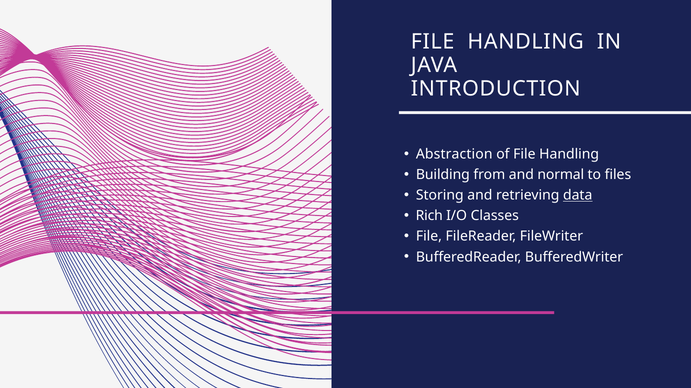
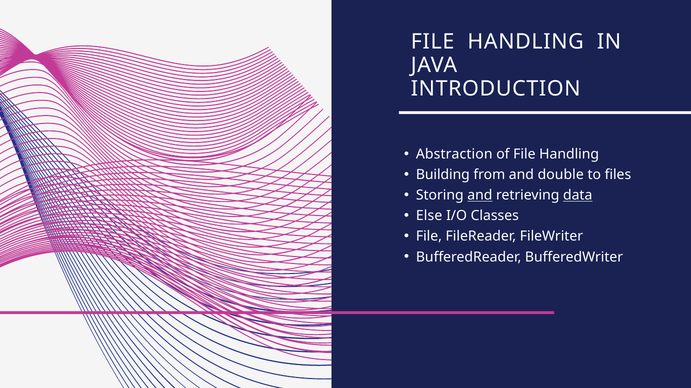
normal: normal -> double (561, 175)
and underline: none -> present (480, 196)
Rich: Rich -> Else (429, 216)
